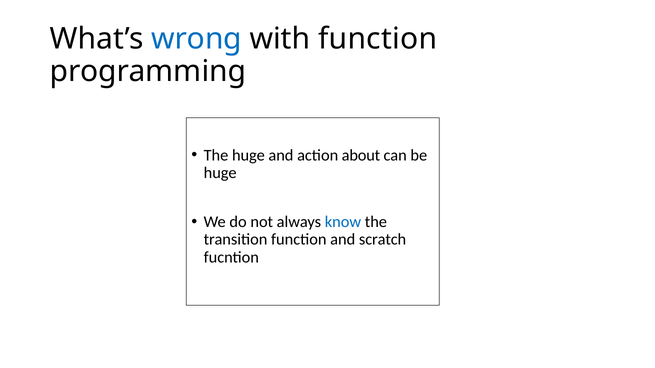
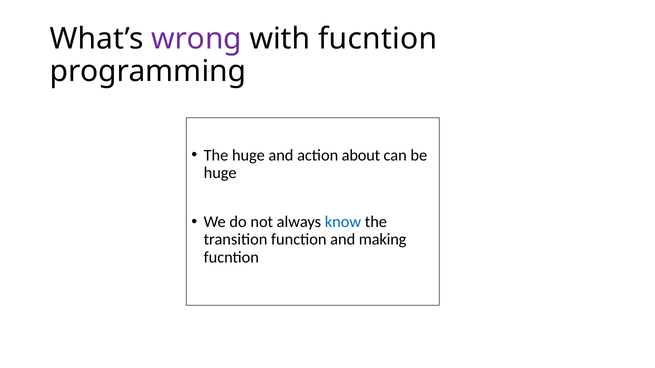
wrong colour: blue -> purple (197, 39)
with function: function -> fucntion (378, 39)
scratch: scratch -> making (383, 240)
